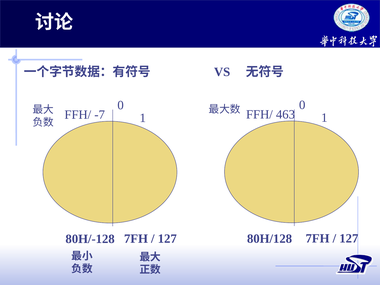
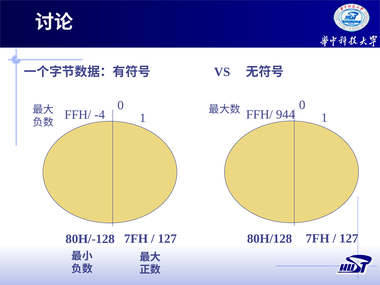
463: 463 -> 944 (285, 114)
-7: -7 -> -4 (100, 115)
